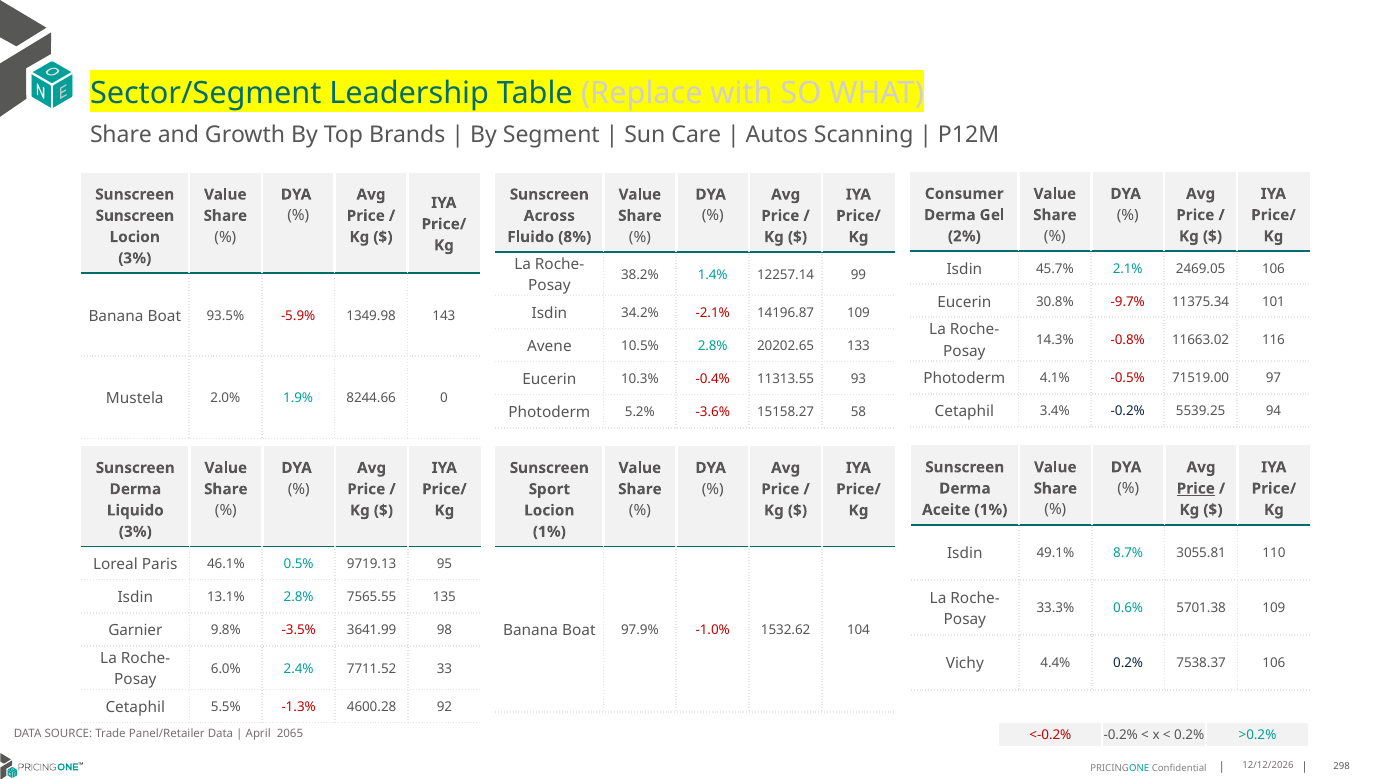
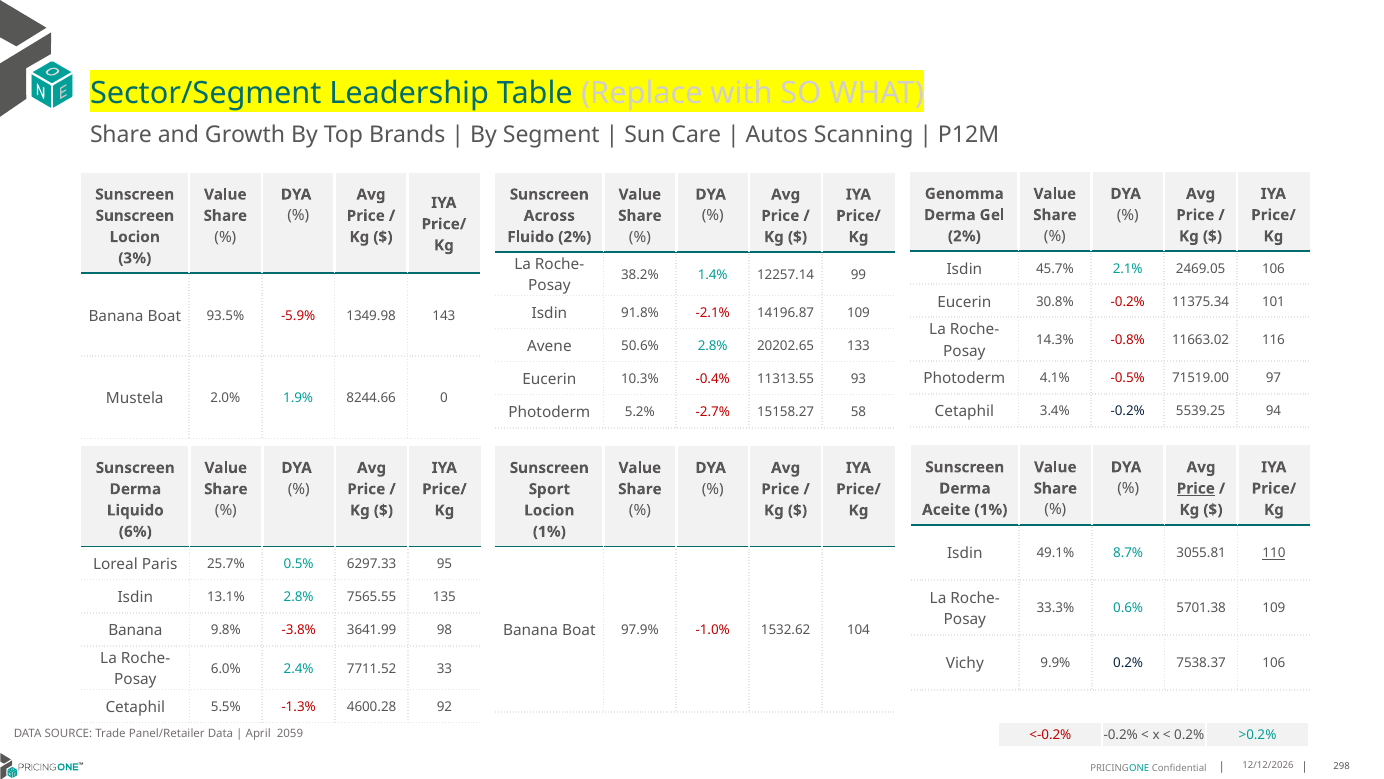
Consumer: Consumer -> Genomma (964, 194)
Fluido 8%: 8% -> 2% (575, 237)
30.8% -9.7%: -9.7% -> -0.2% (1128, 302)
34.2%: 34.2% -> 91.8% (640, 313)
10.5%: 10.5% -> 50.6% (640, 346)
-3.6%: -3.6% -> -2.7% (713, 412)
3%: 3% -> 6% (135, 531)
110 underline: none -> present (1274, 553)
46.1%: 46.1% -> 25.7% (226, 564)
9719.13: 9719.13 -> 6297.33 (372, 564)
Garnier: Garnier -> Banana (135, 630)
-3.5%: -3.5% -> -3.8% (299, 630)
4.4%: 4.4% -> 9.9% (1055, 663)
2065: 2065 -> 2059 (290, 733)
